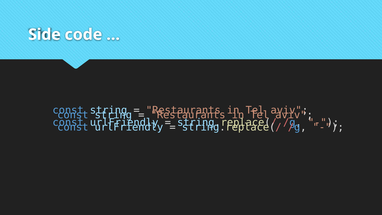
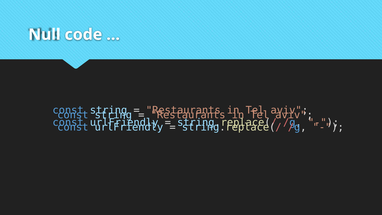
Side: Side -> Null (44, 35)
